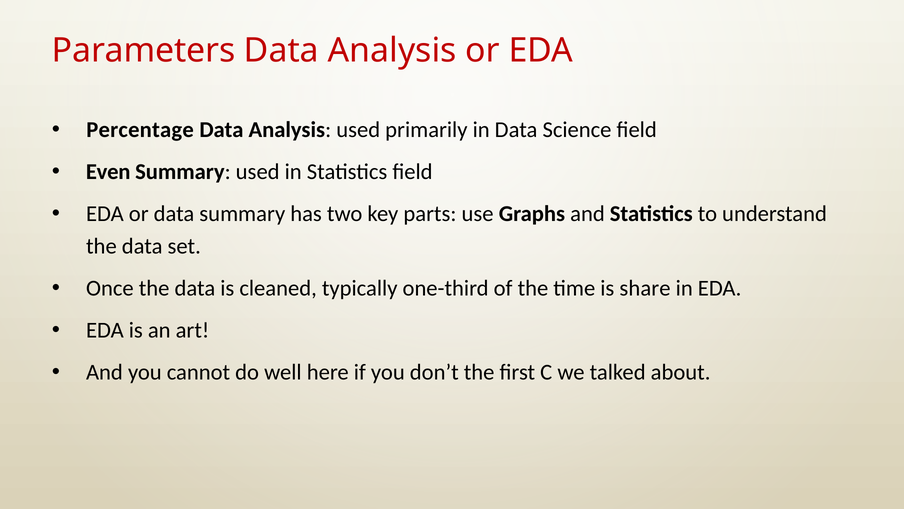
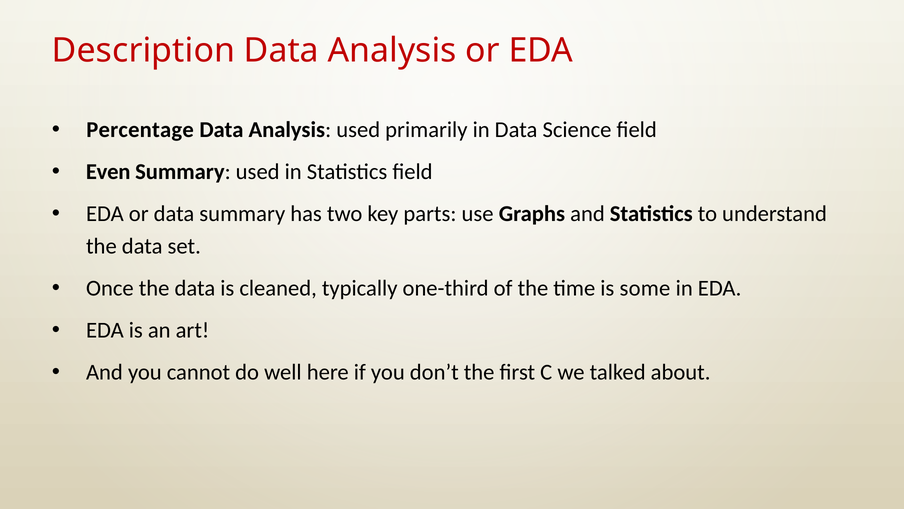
Parameters: Parameters -> Description (144, 50)
share: share -> some (645, 288)
